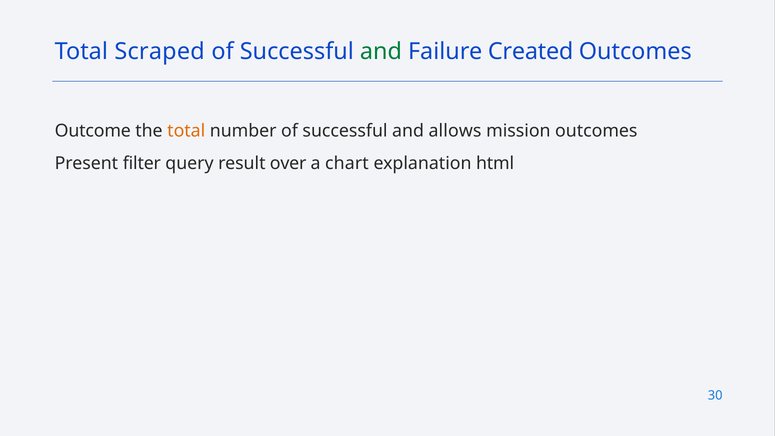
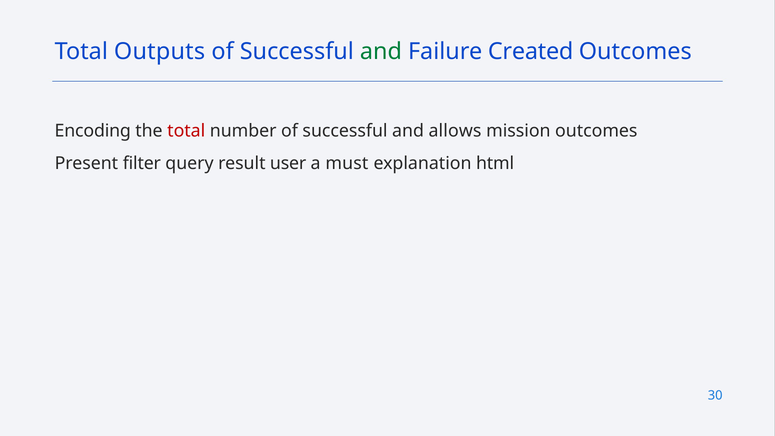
Scraped: Scraped -> Outputs (160, 52)
Outcome: Outcome -> Encoding (93, 131)
total colour: orange -> red (186, 131)
over: over -> user (288, 163)
chart: chart -> must (347, 163)
